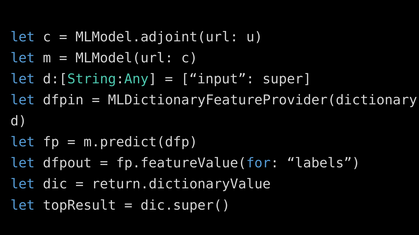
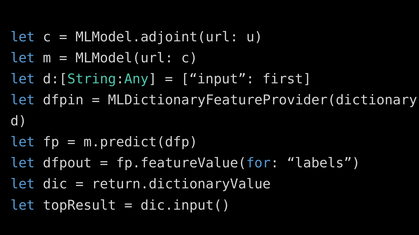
super: super -> first (287, 79)
dic.super(: dic.super( -> dic.input( (185, 206)
